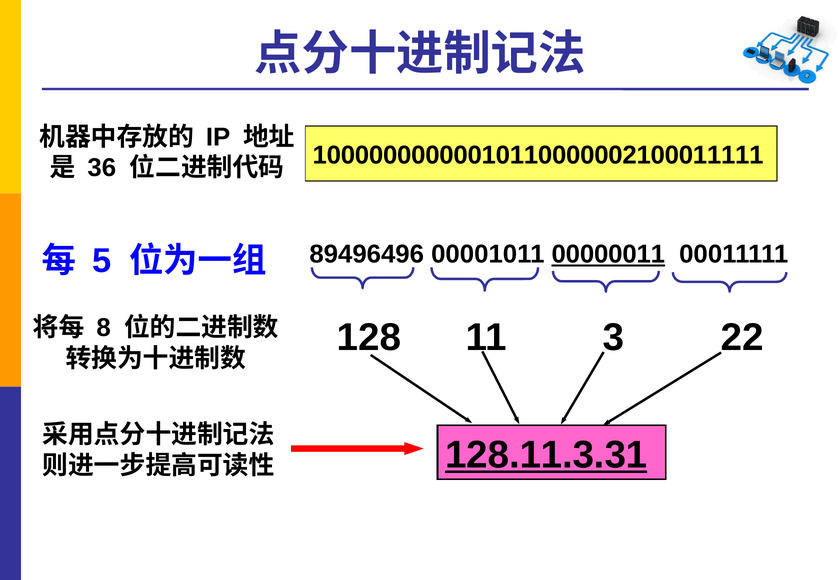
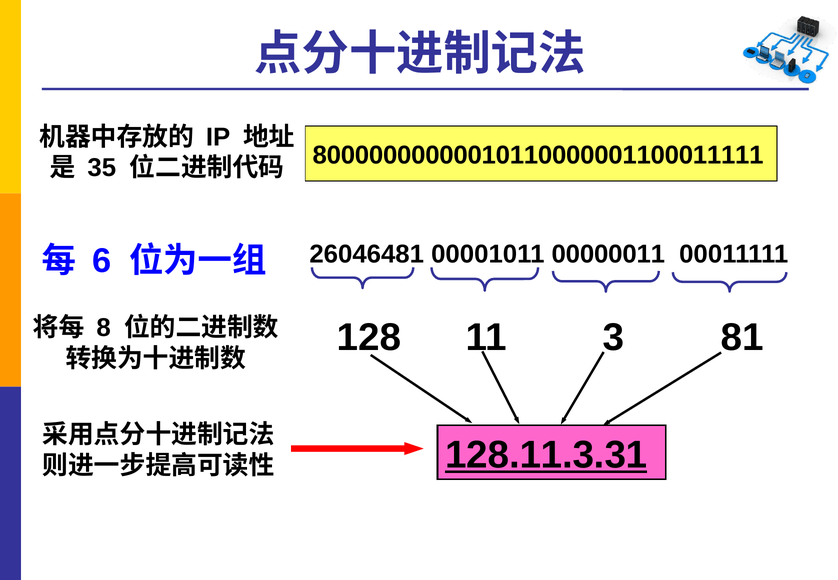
10000000000010110000002100011111: 10000000000010110000002100011111 -> 80000000000010110000001100011111 (538, 155)
36: 36 -> 35 (102, 168)
89496496: 89496496 -> 26046481 (367, 254)
00000011 underline: present -> none (608, 254)
5: 5 -> 6 (102, 261)
22: 22 -> 81 (742, 337)
